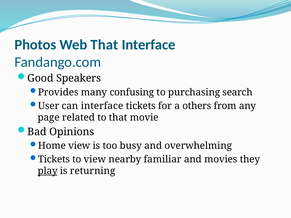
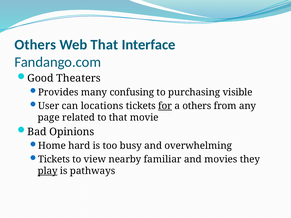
Photos: Photos -> Others (35, 45)
Speakers: Speakers -> Theaters (79, 78)
search: search -> visible (238, 92)
can interface: interface -> locations (102, 106)
for underline: none -> present (165, 106)
Home view: view -> hard (79, 146)
returning: returning -> pathways (93, 171)
